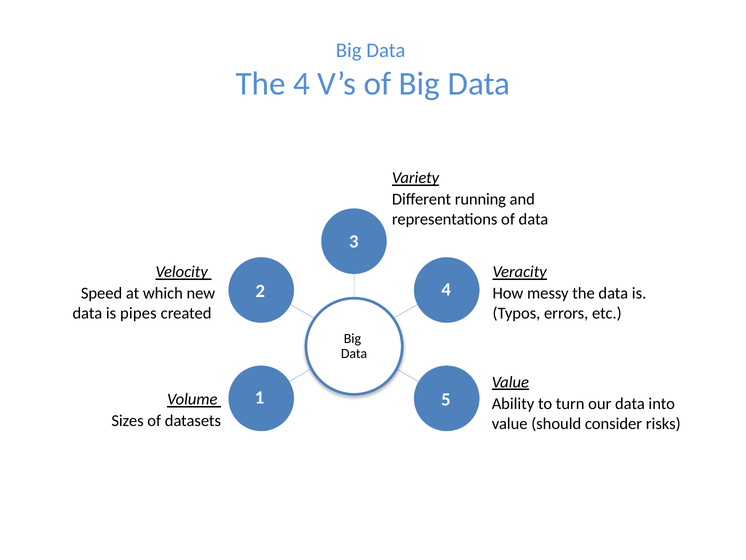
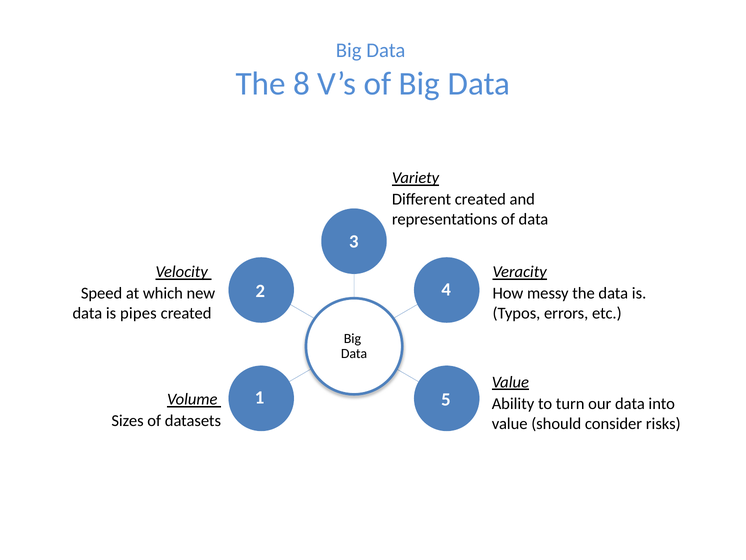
The 4: 4 -> 8 (301, 84)
Different running: running -> created (480, 199)
